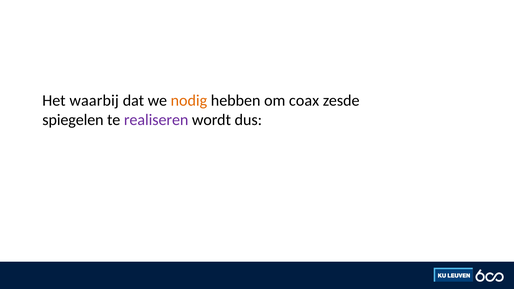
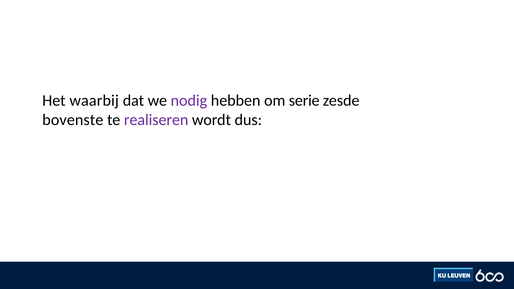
nodig colour: orange -> purple (189, 101)
coax: coax -> serie (304, 101)
spiegelen: spiegelen -> bovenste (73, 120)
